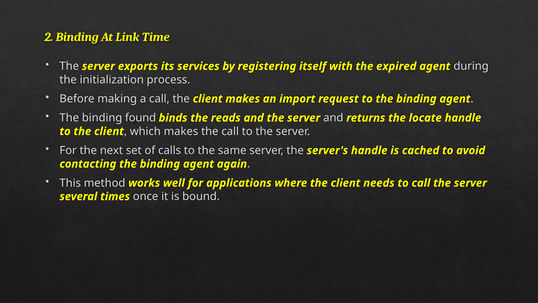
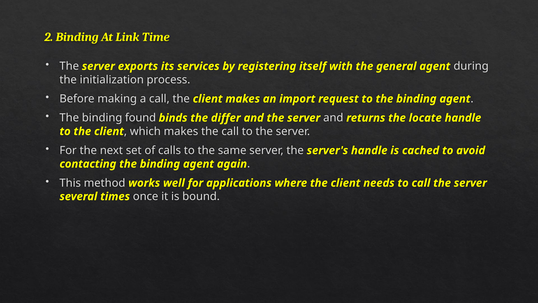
expired: expired -> general (396, 66)
reads: reads -> differ (226, 118)
